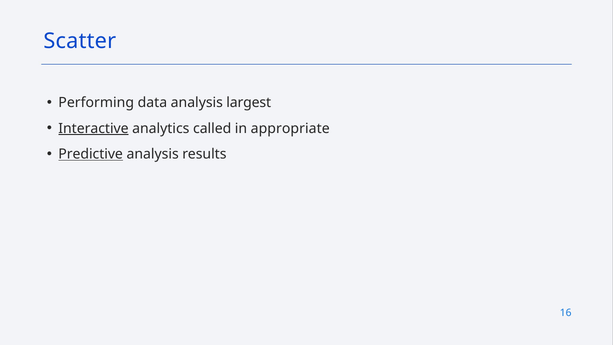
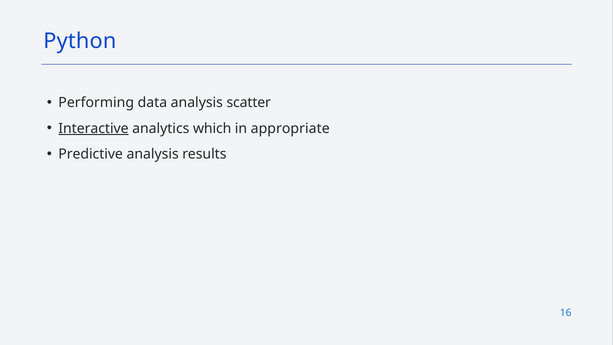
Scatter: Scatter -> Python (80, 41)
largest: largest -> scatter (249, 103)
called: called -> which (212, 128)
Predictive underline: present -> none (91, 154)
